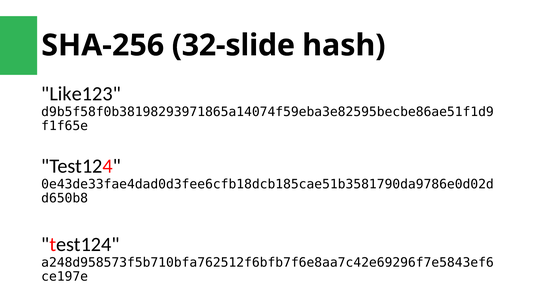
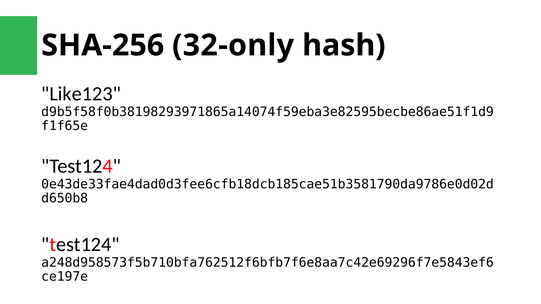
32-slide: 32-slide -> 32-only (233, 45)
